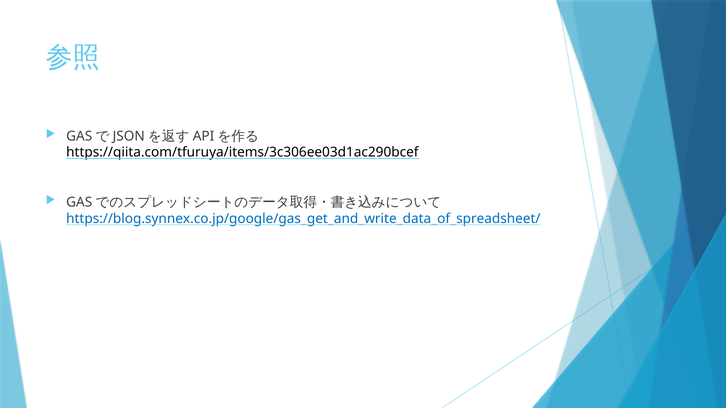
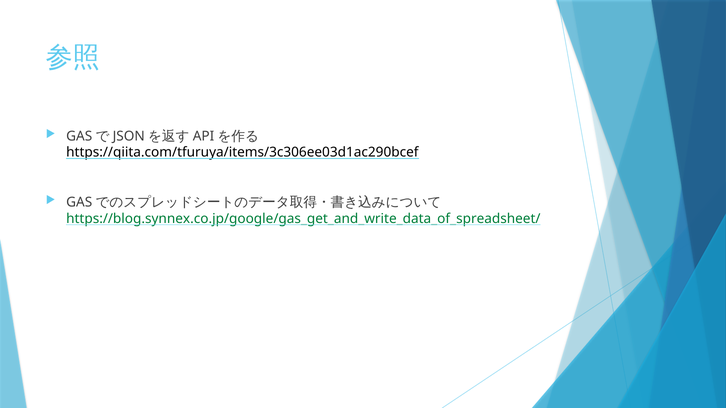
https://blog.synnex.co.jp/google/gas_get_and_write_data_of_spreadsheet/ colour: blue -> green (303, 219)
